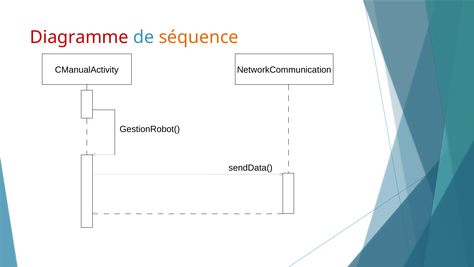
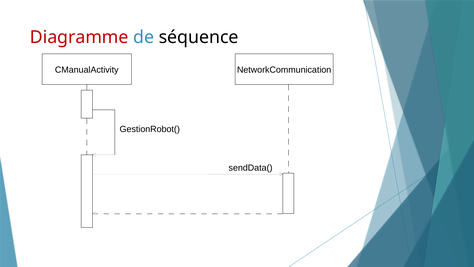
séquence colour: orange -> black (199, 37)
